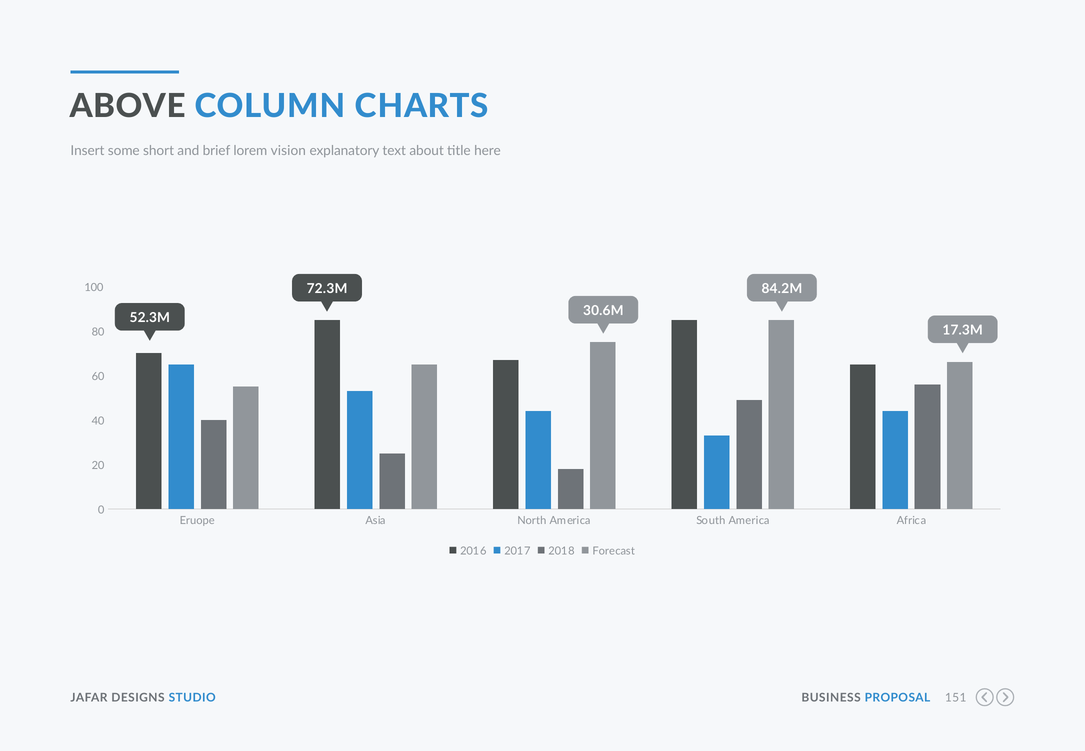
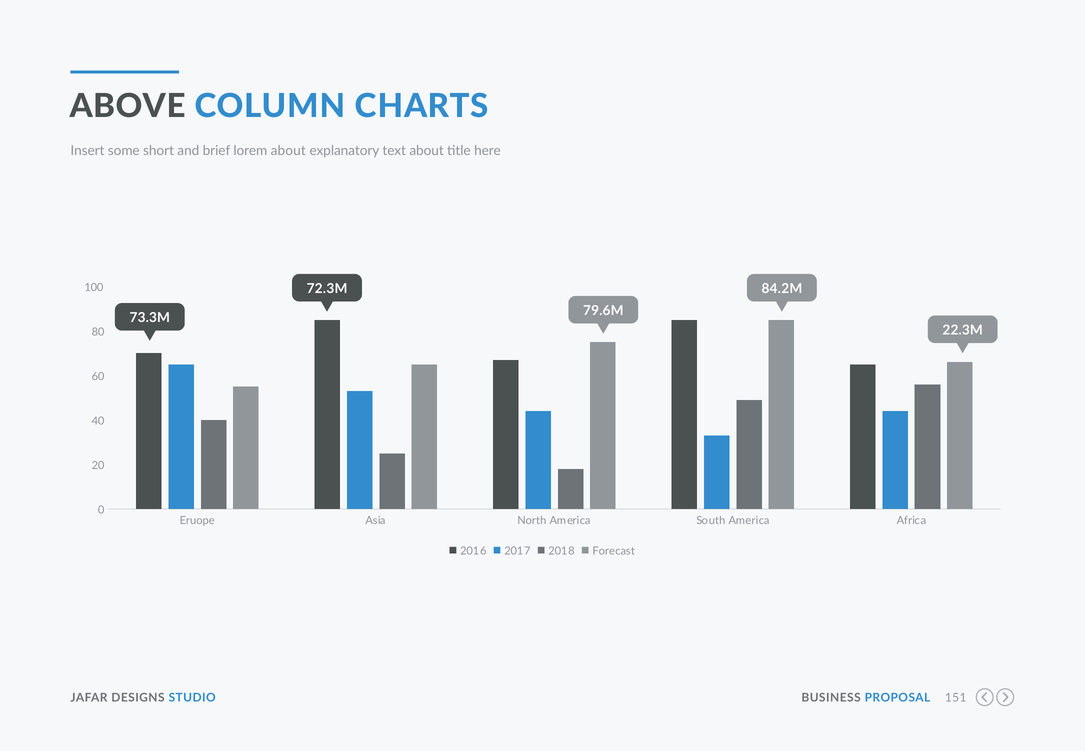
lorem vision: vision -> about (288, 151)
30.6M: 30.6M -> 79.6M (603, 311)
52.3M: 52.3M -> 73.3M (150, 318)
17.3M: 17.3M -> 22.3M (963, 330)
